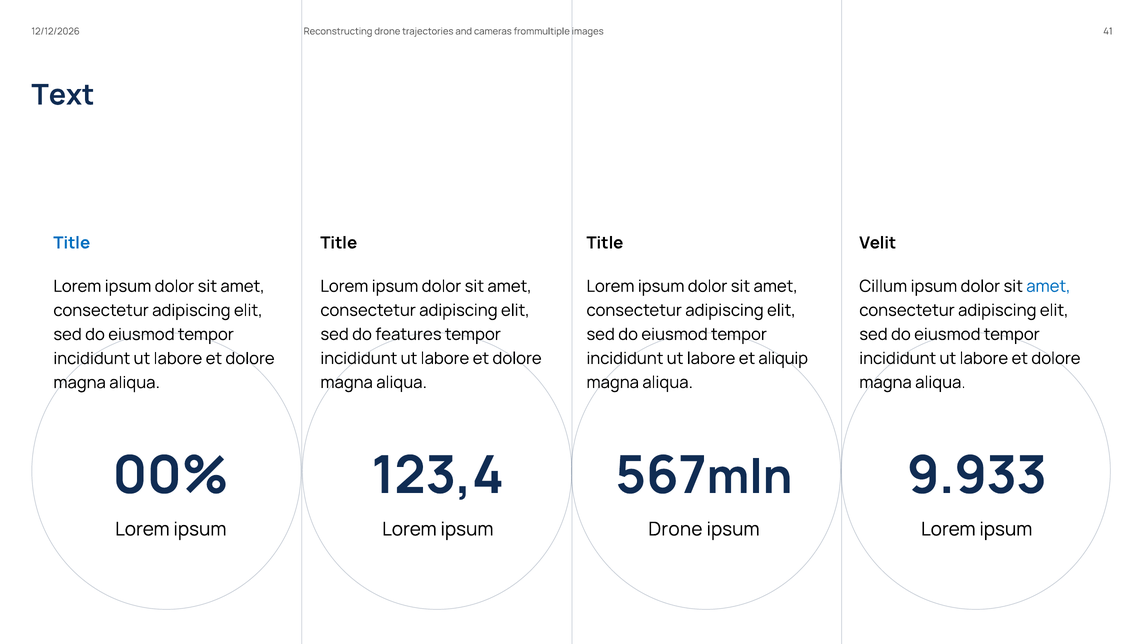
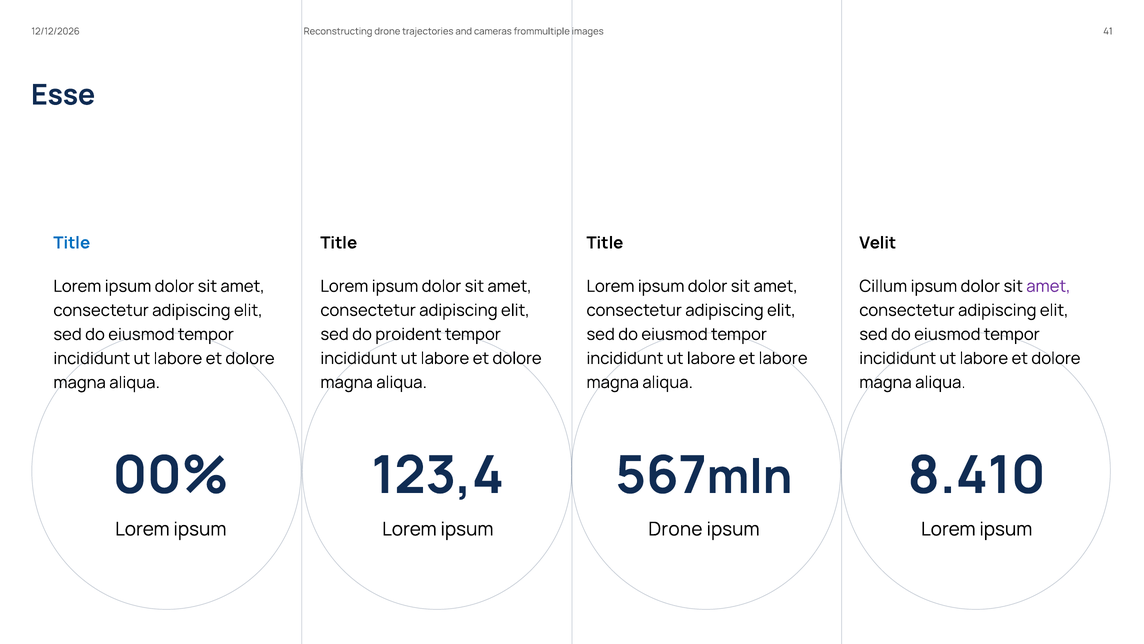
Text: Text -> Esse (63, 95)
amet colour: blue -> purple (1048, 286)
features: features -> proident (408, 334)
et aliquip: aliquip -> labore (783, 358)
9.933: 9.933 -> 8.410 (977, 475)
